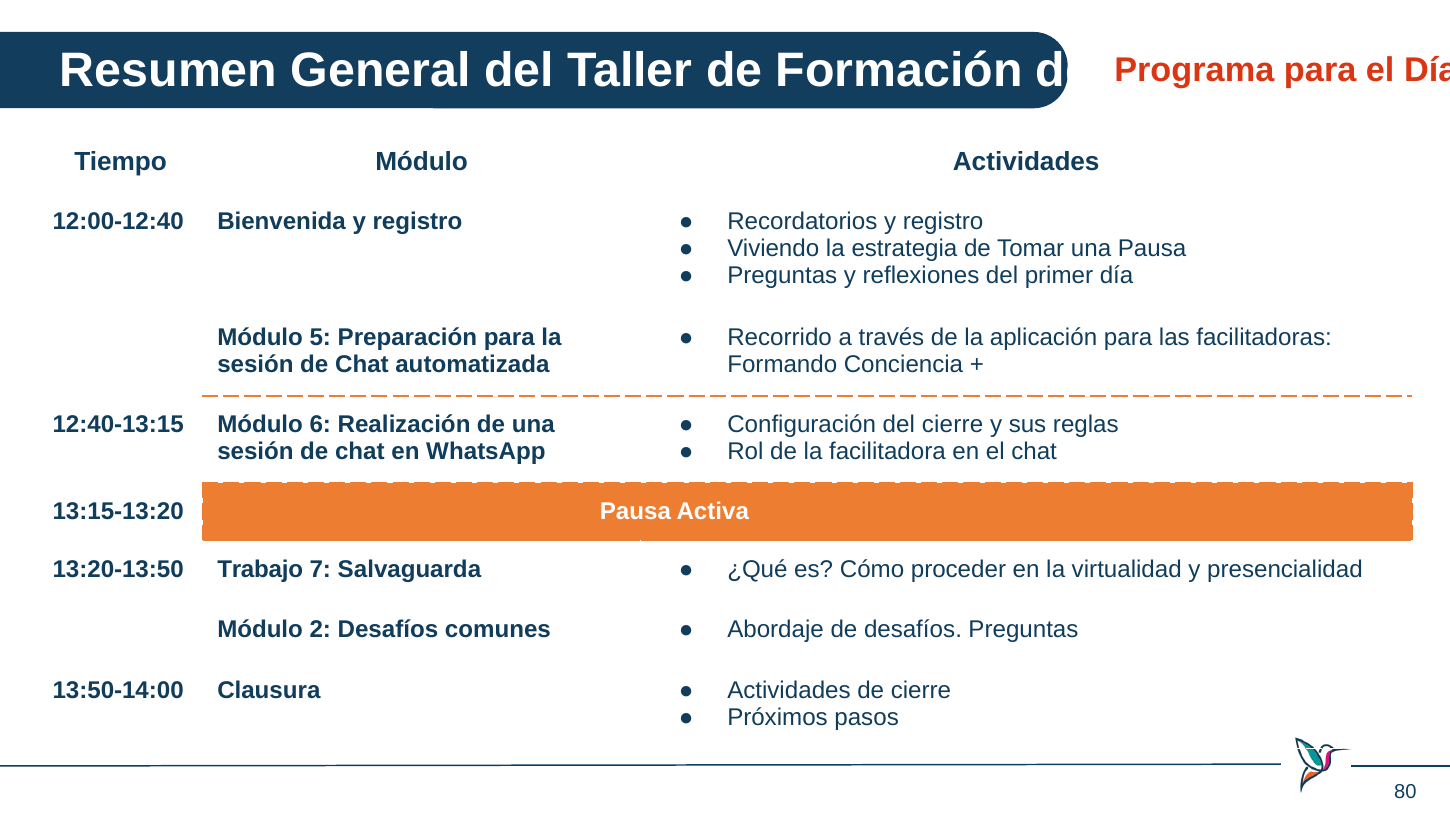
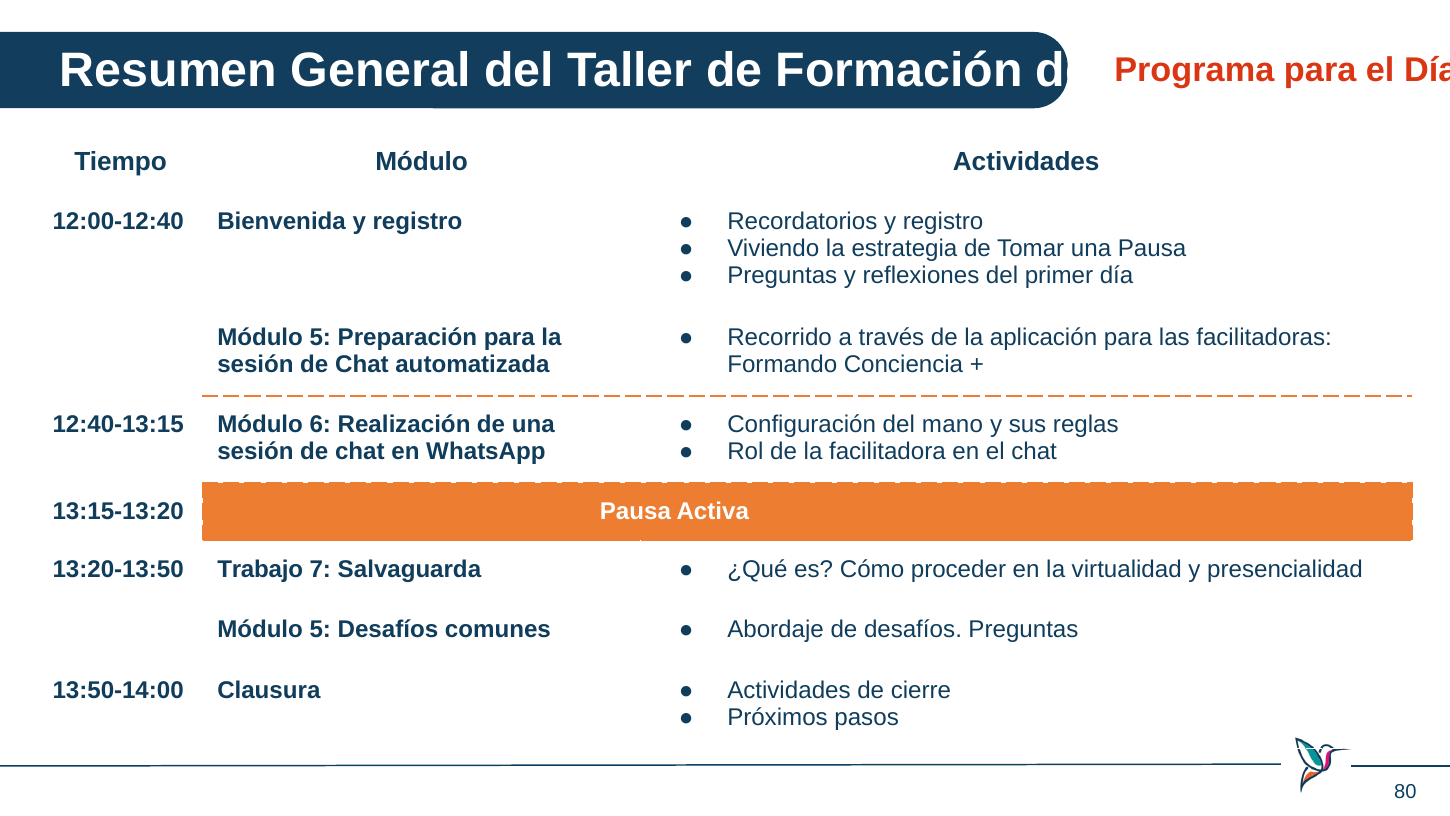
del cierre: cierre -> mano (952, 424)
2: 2 -> 5 (320, 629)
